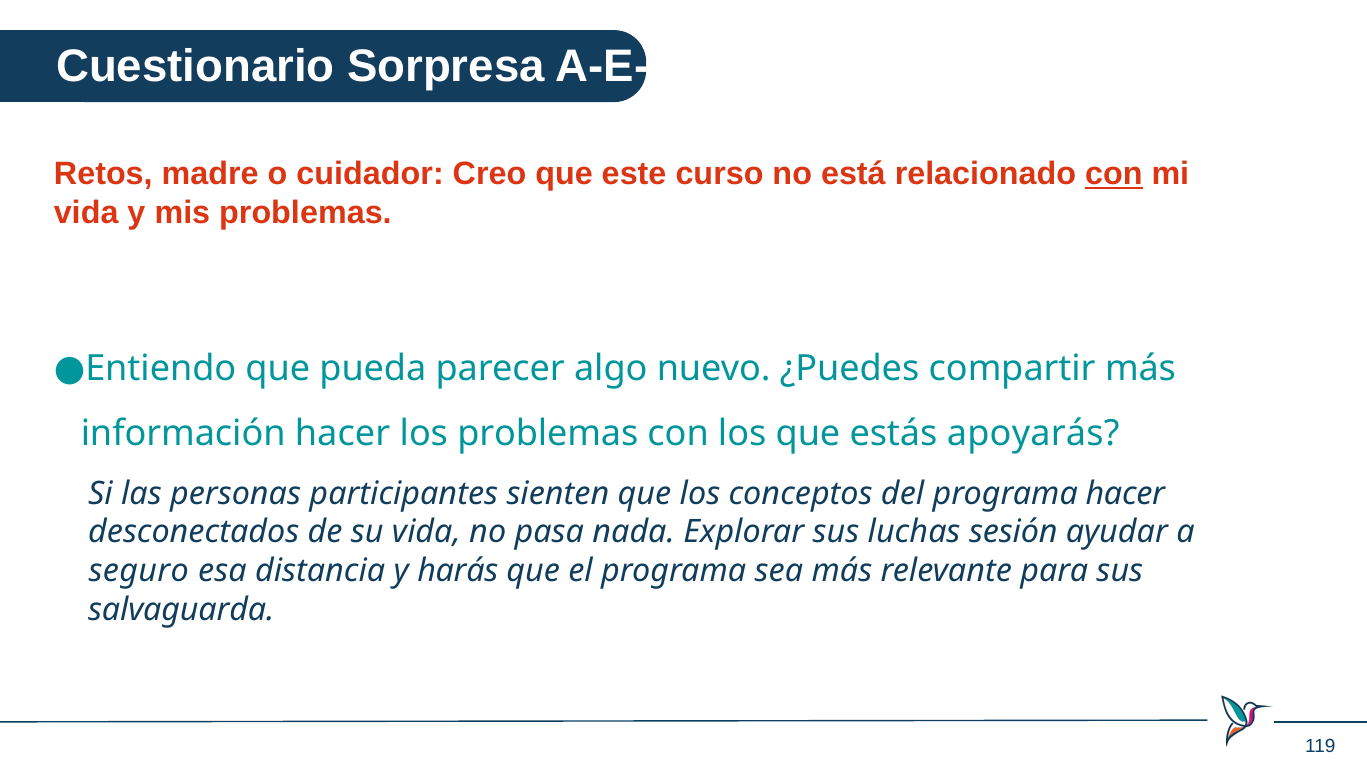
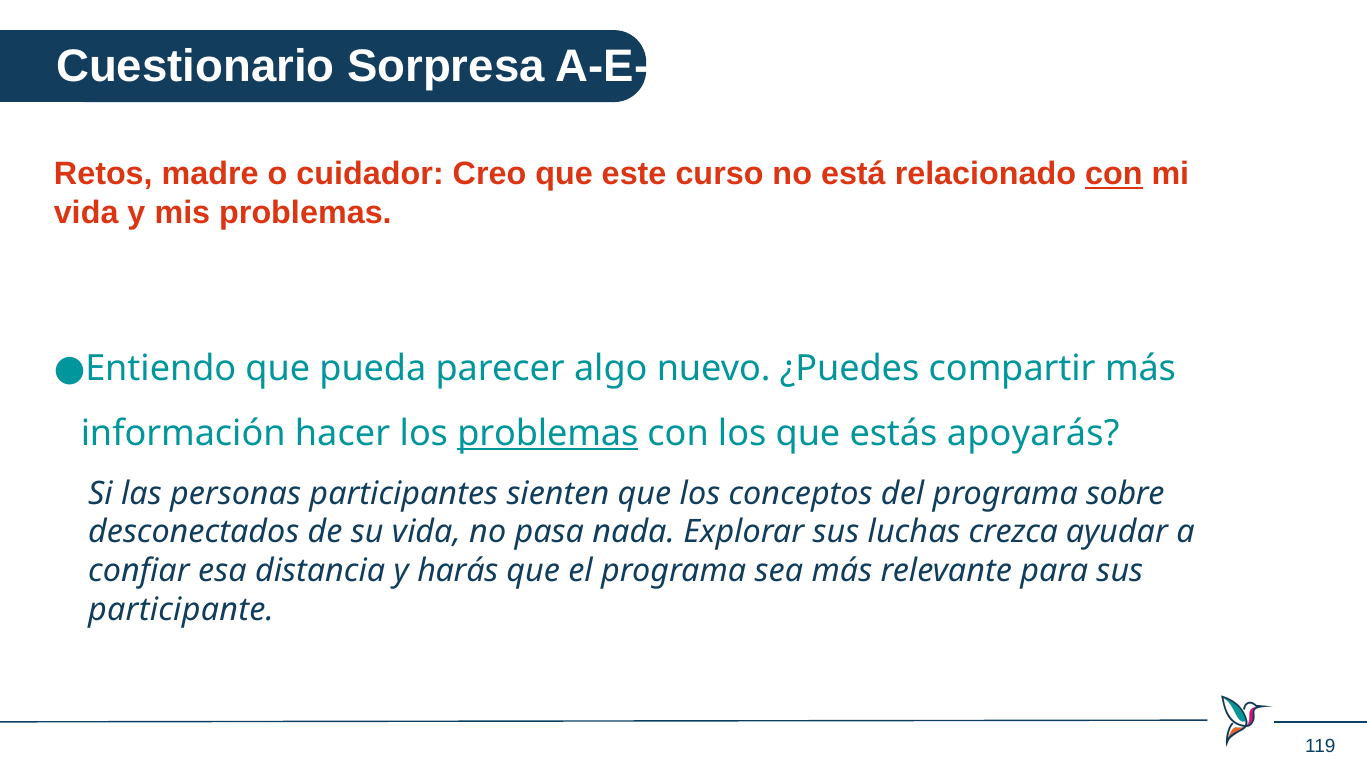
problemas underline: none -> present (548, 434)
programa hacer: hacer -> sobre (1125, 493)
sesión: sesión -> crezca (1013, 532)
seguro: seguro -> confiar (139, 571)
salvaguarda: salvaguarda -> participante (181, 610)
